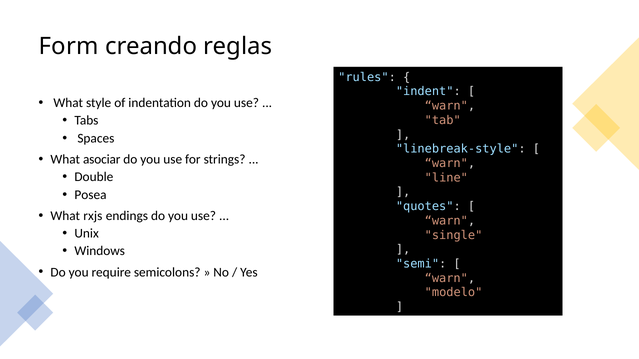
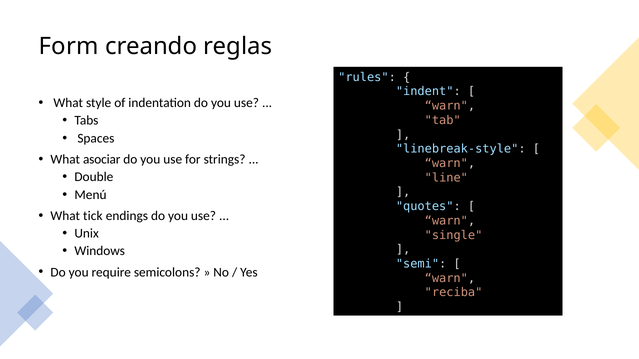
Posea: Posea -> Menú (90, 195)
rxjs: rxjs -> tick (93, 216)
modelo: modelo -> reciba (454, 293)
